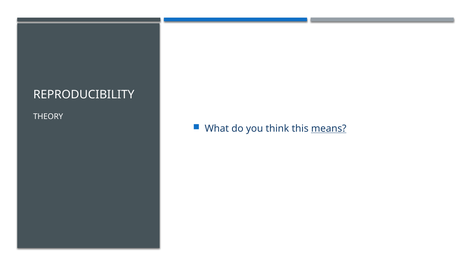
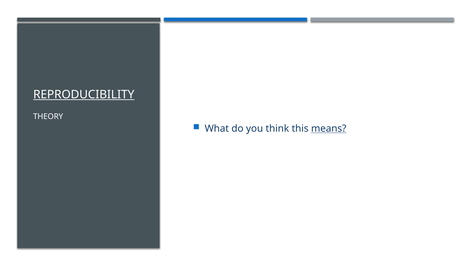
REPRODUCIBILITY underline: none -> present (84, 95)
